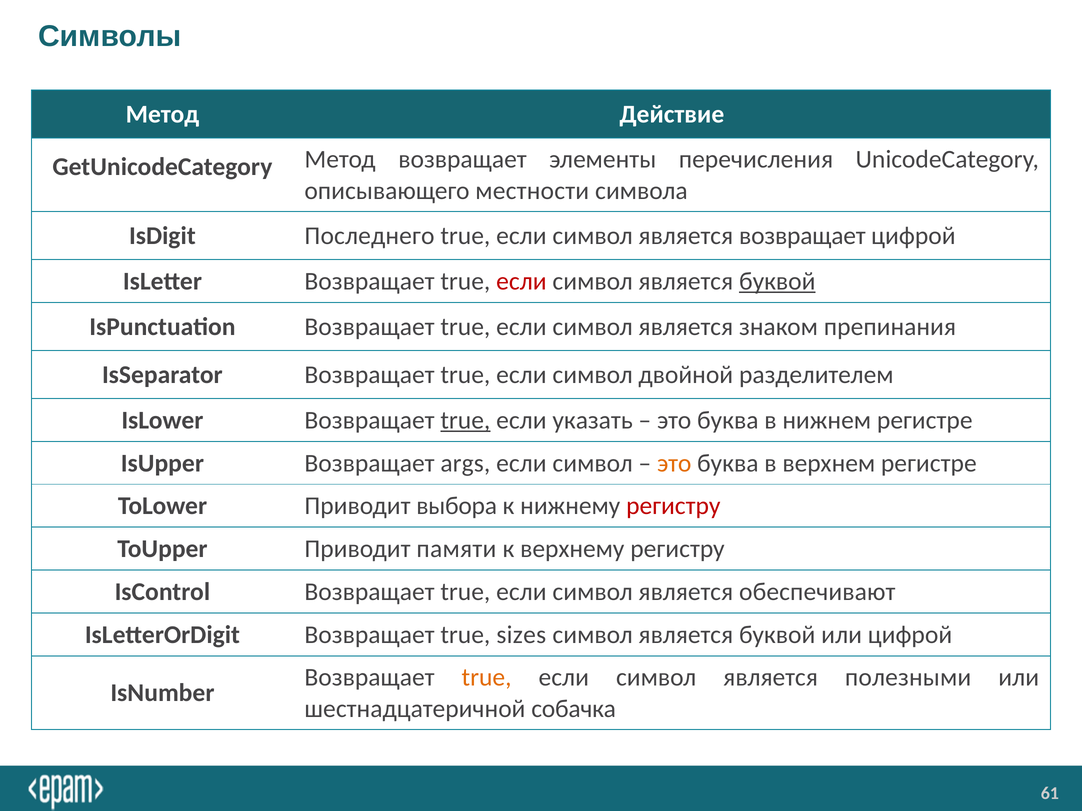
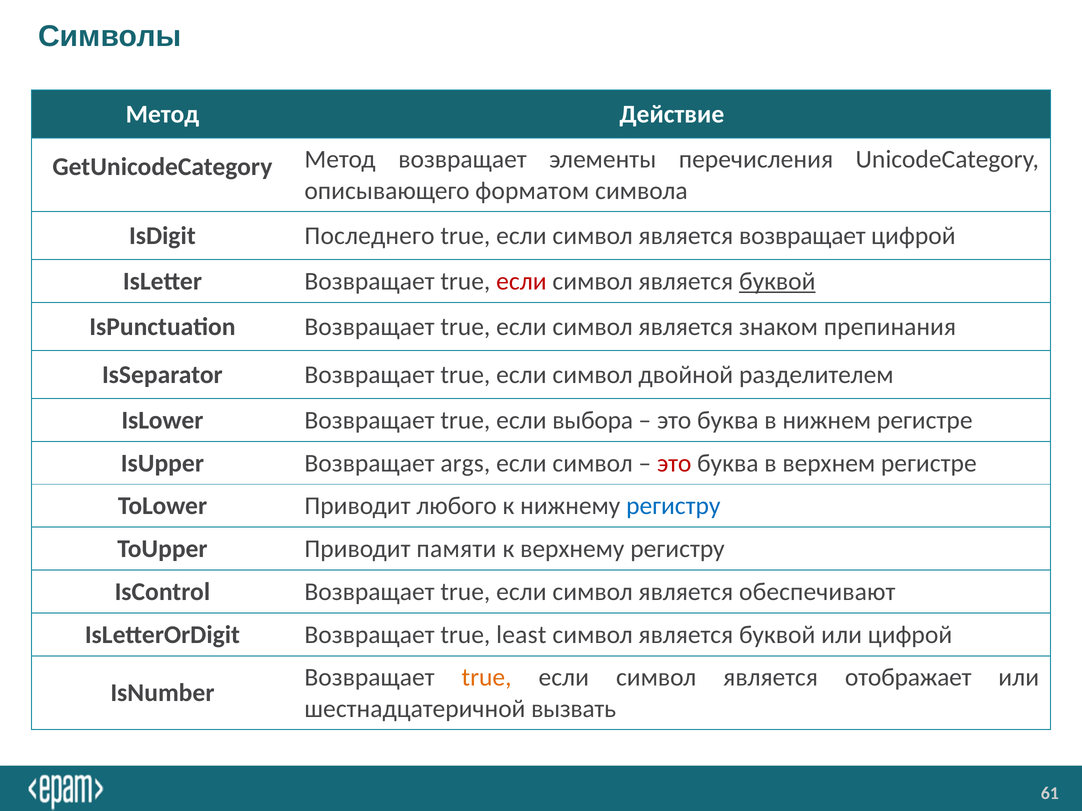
местности: местности -> форматом (532, 191)
true underline: present -> none (465, 420)
указать: указать -> выбора (593, 420)
это colour: orange -> red (674, 463)
выбора: выбора -> любого (457, 506)
регистру colour: red -> blue (673, 506)
sizes: sizes -> least (521, 635)
полезными: полезными -> отображает (908, 678)
собачка: собачка -> вызвать (574, 709)
